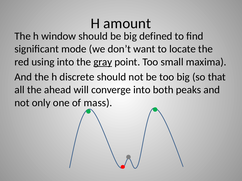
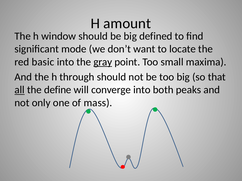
using: using -> basic (43, 62)
discrete: discrete -> through (77, 77)
all underline: none -> present (20, 90)
ahead: ahead -> define (58, 90)
